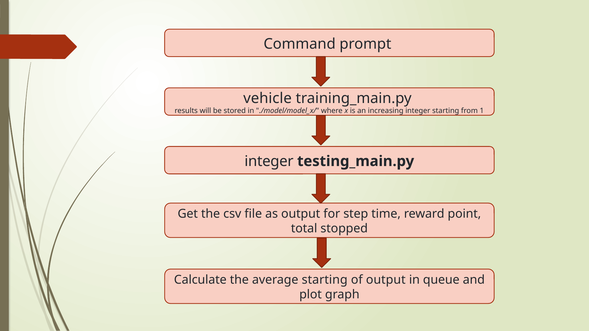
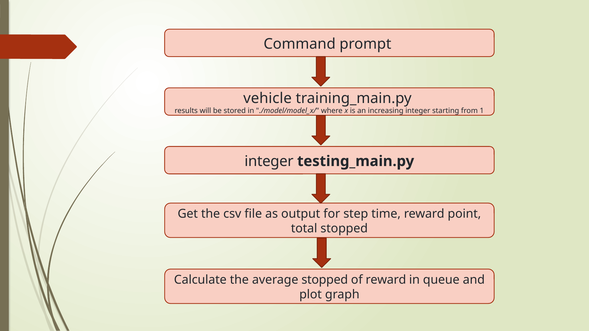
average starting: starting -> stopped (325, 280)
of output: output -> reward (386, 280)
